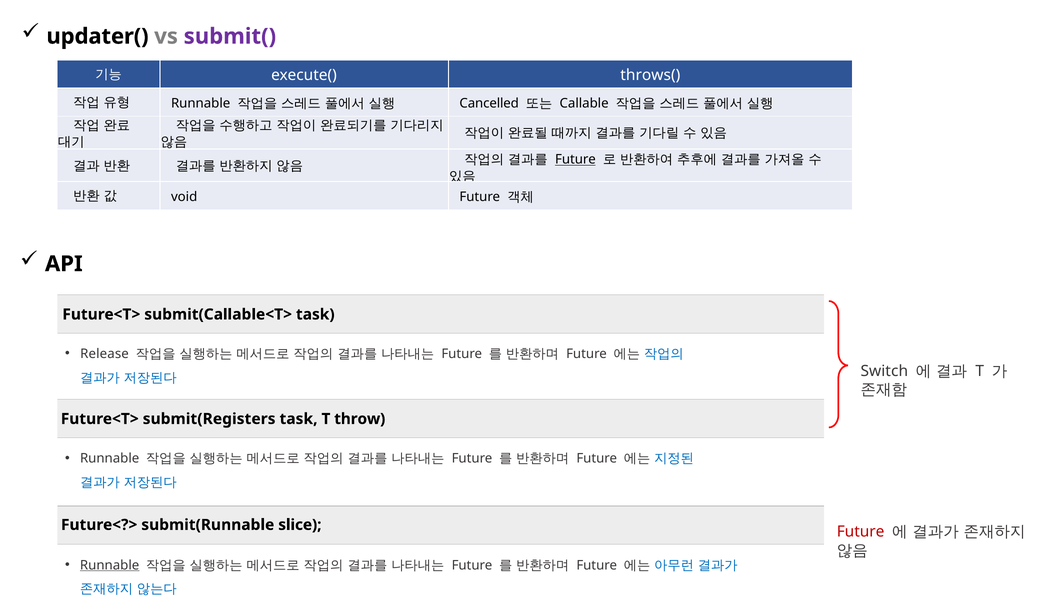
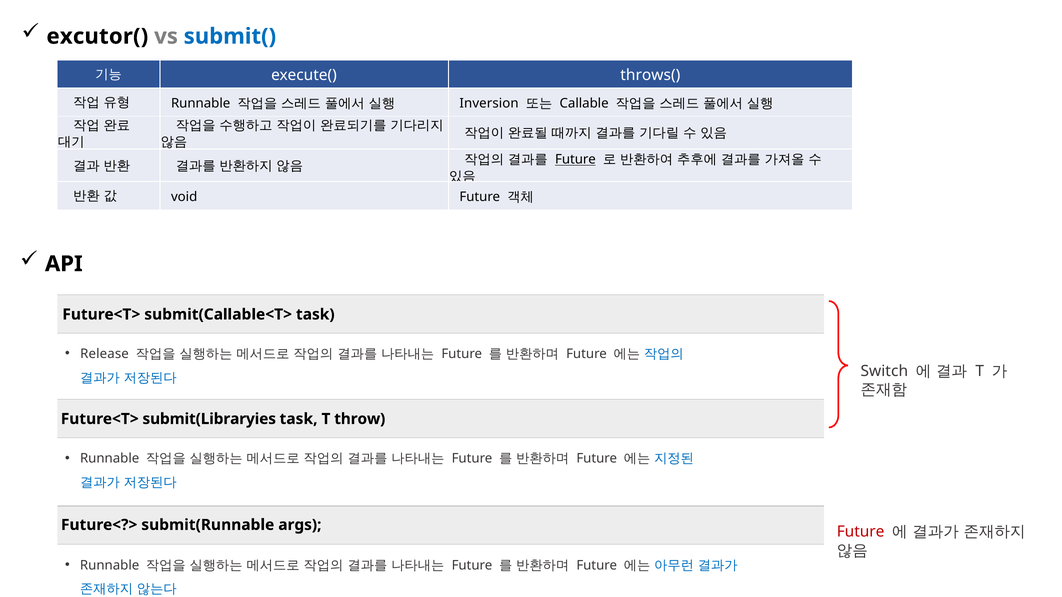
updater(: updater( -> excutor( (97, 36)
submit( colour: purple -> blue (230, 36)
Cancelled: Cancelled -> Inversion (489, 103)
submit(Registers: submit(Registers -> submit(Libraryies (209, 419)
slice: slice -> args (300, 525)
Runnable underline: present -> none (110, 565)
